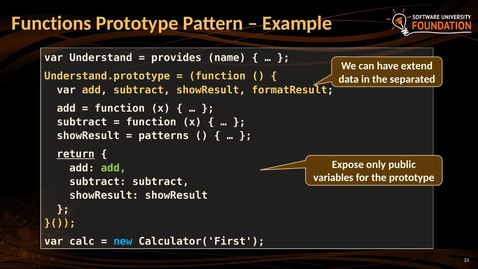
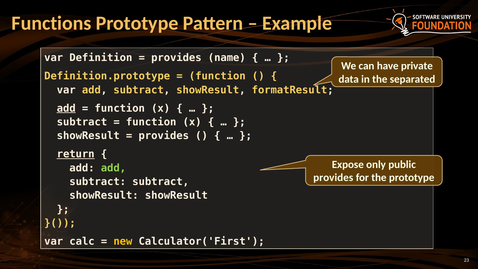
Understand: Understand -> Definition (101, 58)
extend: extend -> private (417, 66)
Understand.prototype: Understand.prototype -> Definition.prototype (107, 76)
add underline: none -> present (66, 108)
patterns: patterns -> provides (164, 136)
variables: variables -> provides (333, 178)
new colour: light blue -> yellow (123, 241)
